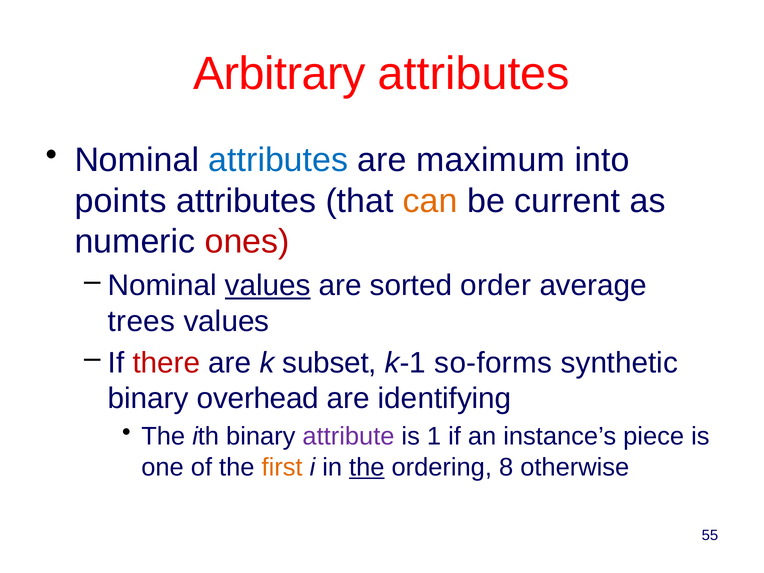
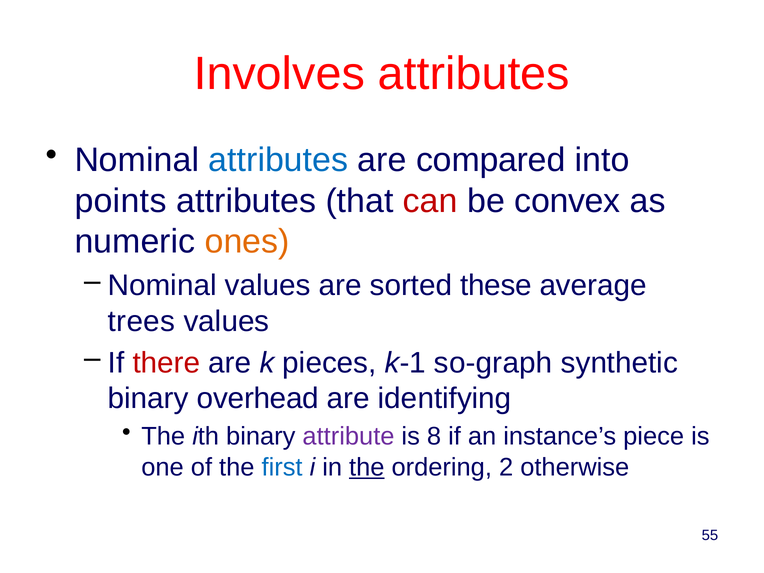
Arbitrary: Arbitrary -> Involves (279, 74)
maximum: maximum -> compared (491, 160)
can colour: orange -> red (430, 201)
current: current -> convex (567, 201)
ones colour: red -> orange (247, 242)
values underline: present -> none (268, 286)
order: order -> these (496, 286)
subset: subset -> pieces (329, 363)
so-forms: so-forms -> so-graph (493, 363)
1: 1 -> 8 (434, 437)
first colour: orange -> blue (282, 467)
8: 8 -> 2 (506, 467)
